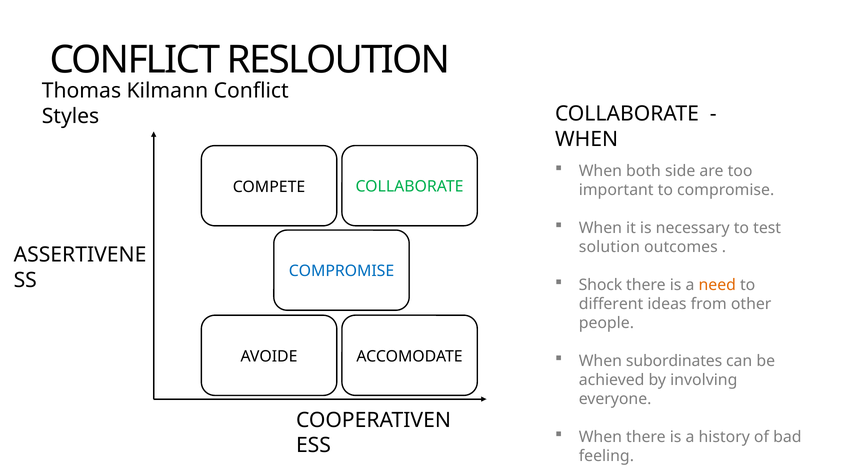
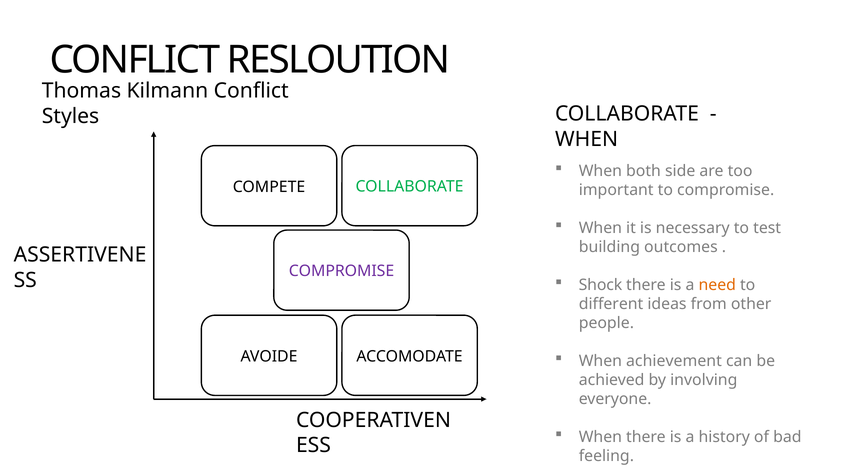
solution: solution -> building (609, 247)
COMPROMISE colour: blue -> purple (341, 271)
subordinates: subordinates -> achievement (674, 361)
